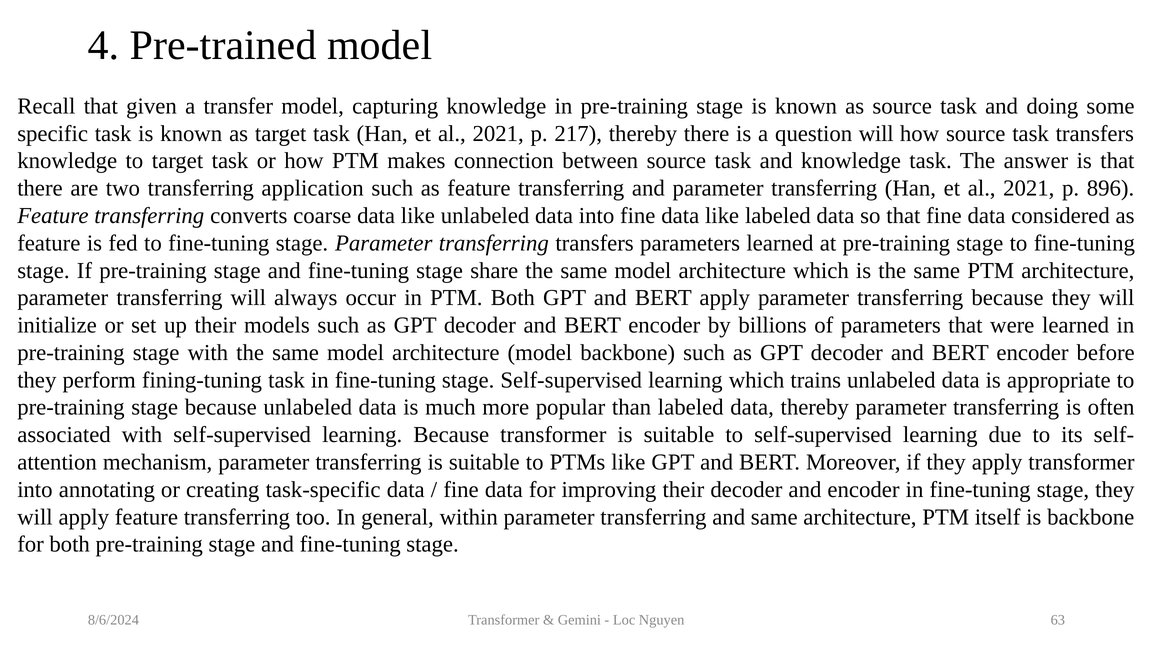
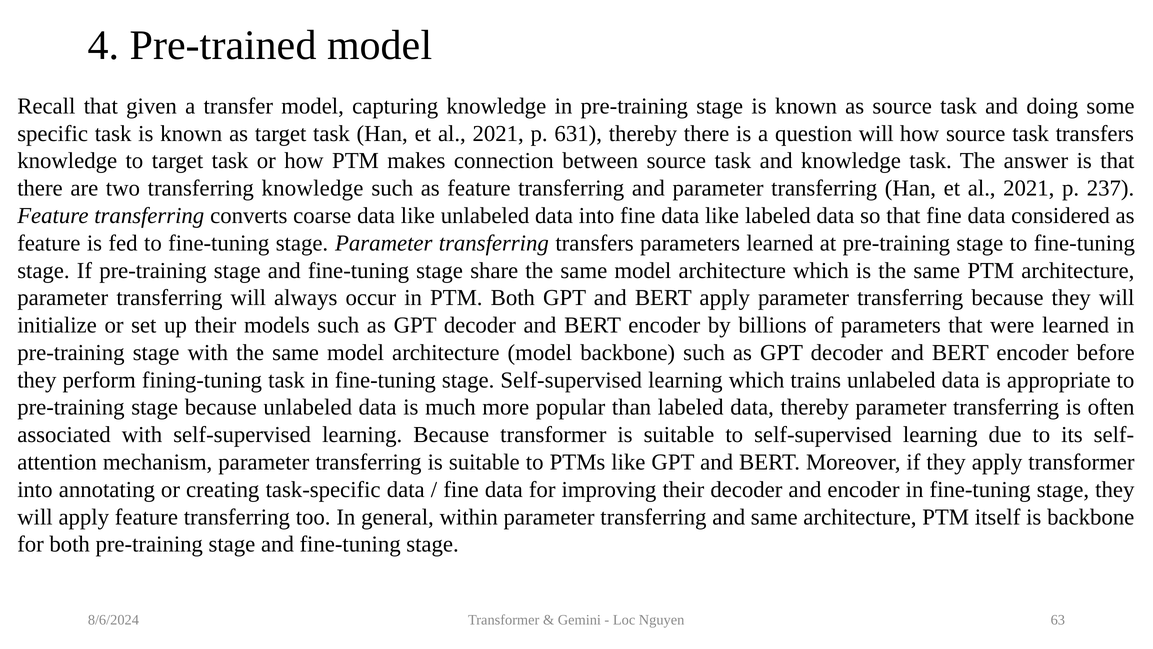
217: 217 -> 631 (578, 133)
transferring application: application -> knowledge (312, 188)
896: 896 -> 237 (1111, 188)
